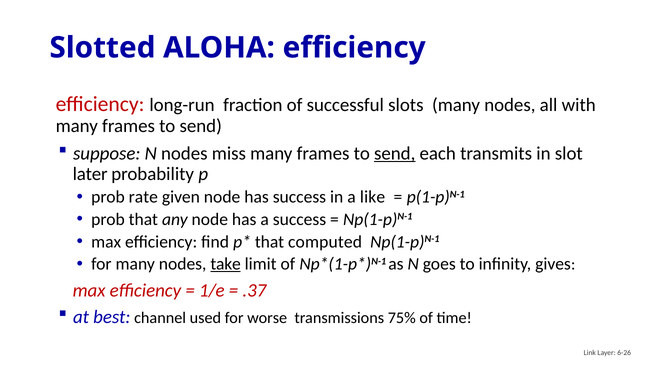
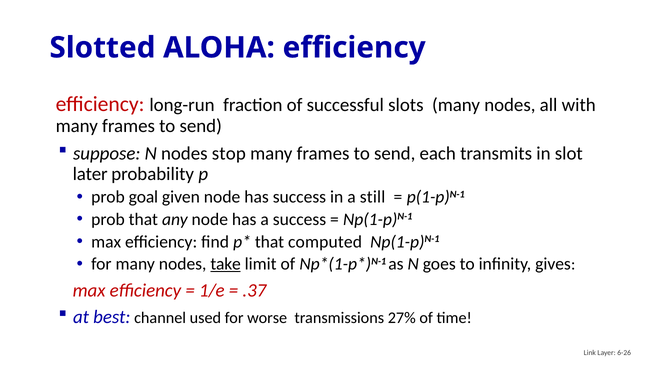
miss: miss -> stop (229, 153)
send underline: present -> none (395, 153)
rate: rate -> goal (143, 197)
like: like -> still (373, 197)
75%: 75% -> 27% (402, 317)
